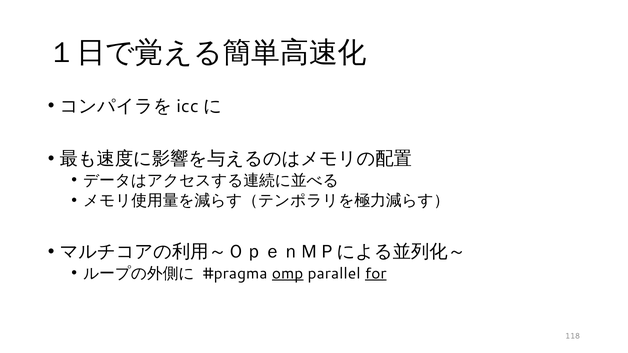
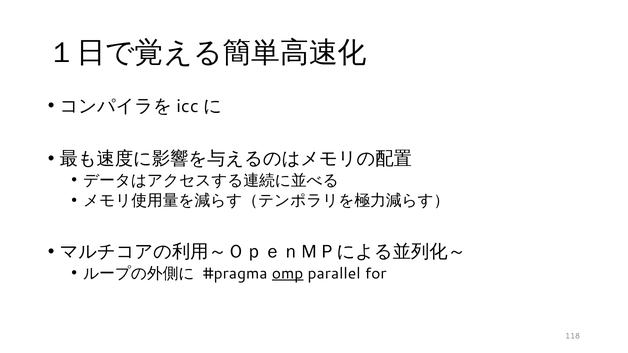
for underline: present -> none (376, 274)
